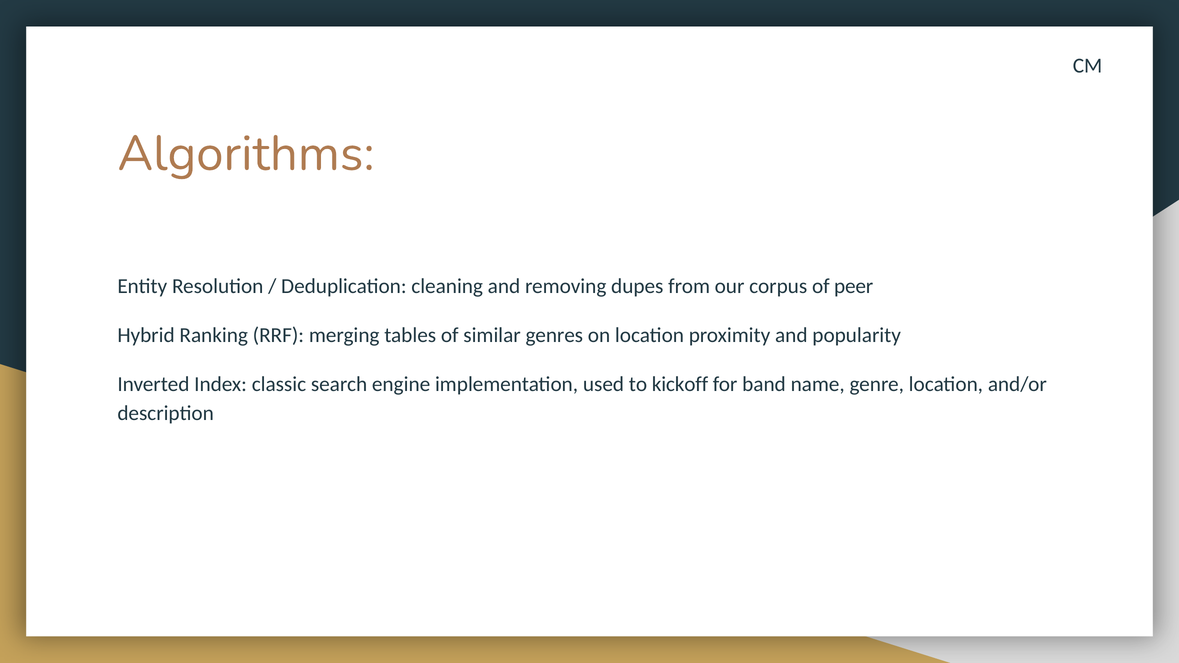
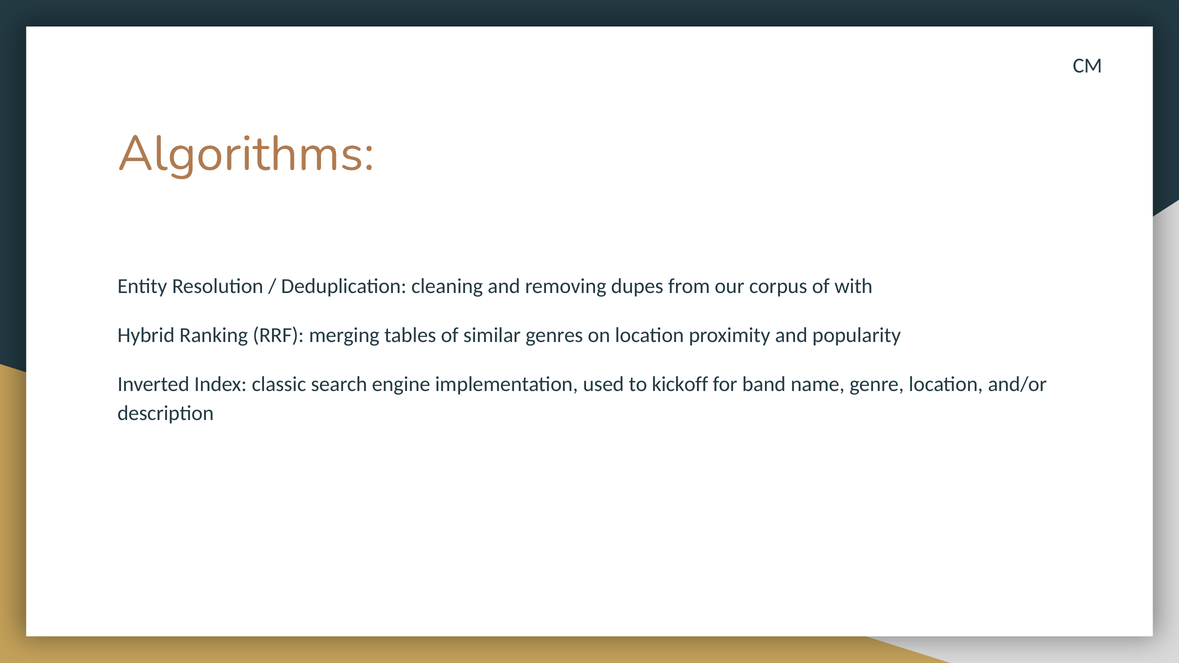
peer: peer -> with (854, 286)
